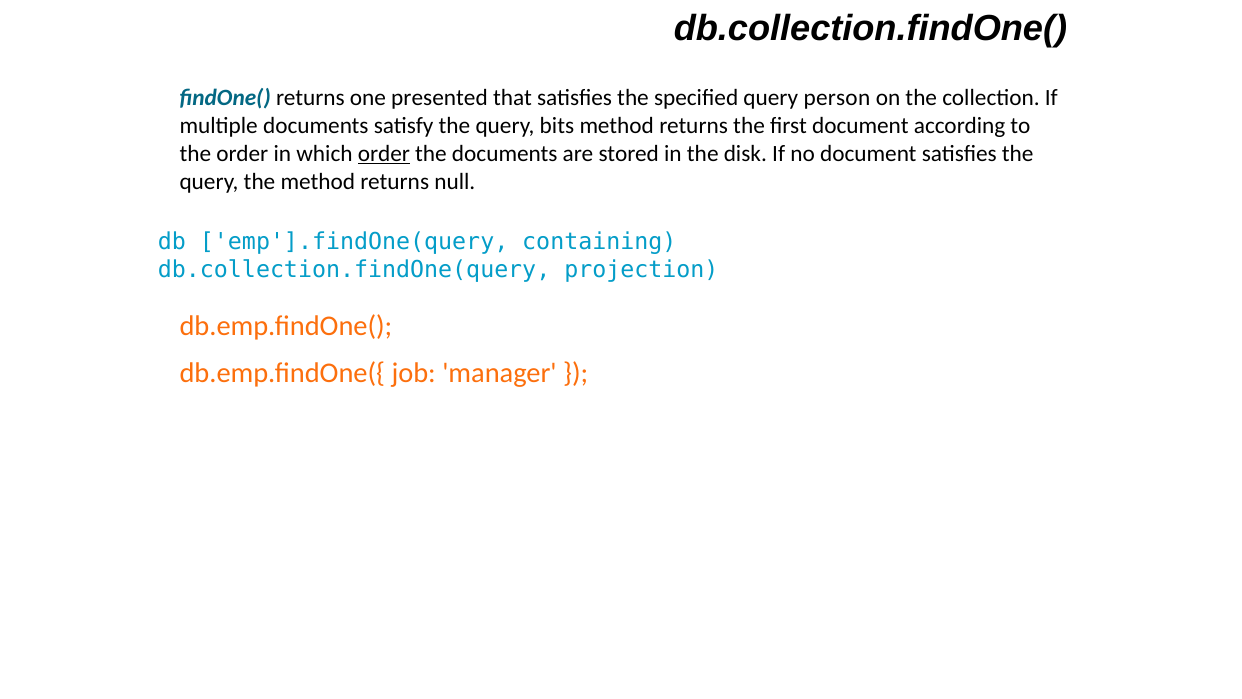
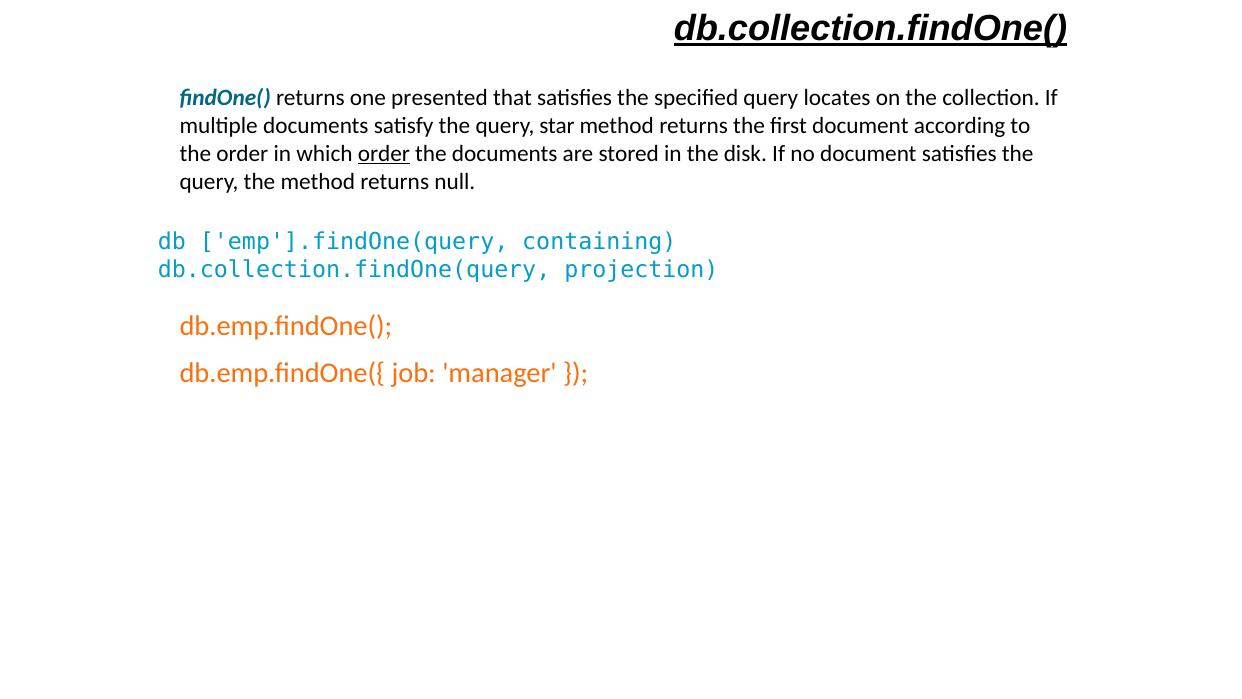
db.collection.findOne( underline: none -> present (870, 29)
person: person -> locates (837, 98)
bits: bits -> star (557, 126)
